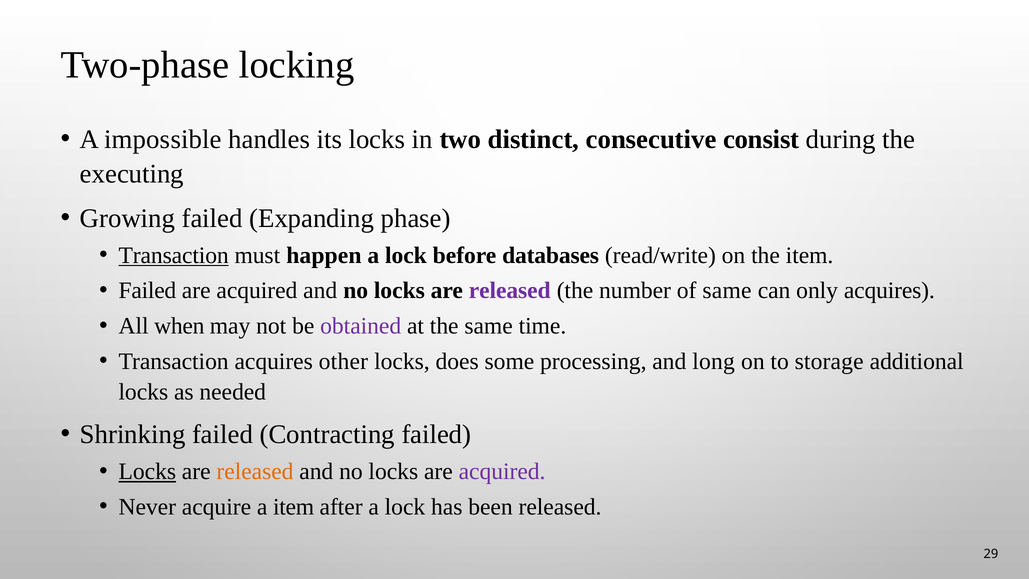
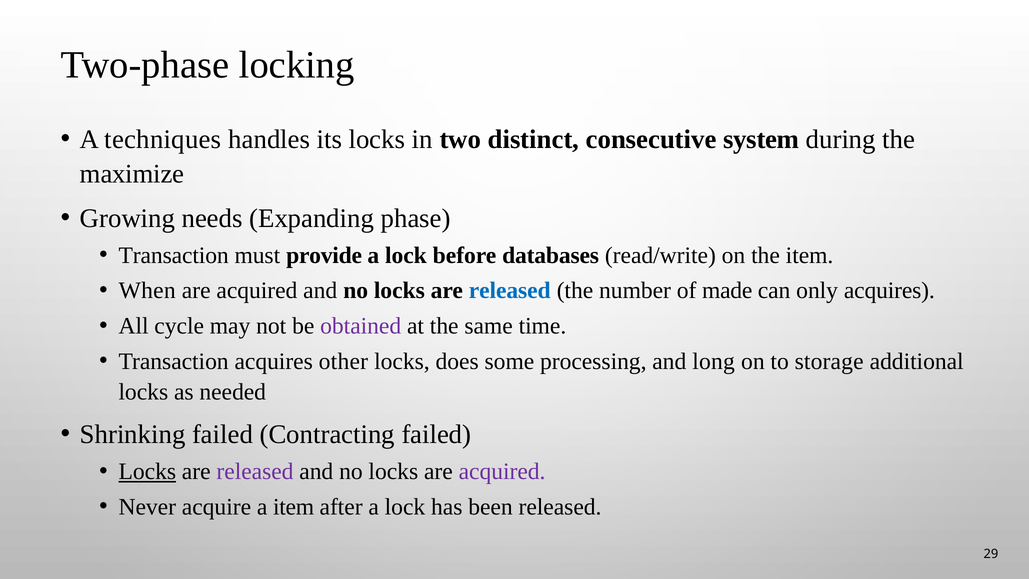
impossible: impossible -> techniques (163, 139)
consist: consist -> system (761, 139)
executing: executing -> maximize (132, 174)
Growing failed: failed -> needs (212, 218)
Transaction underline: present -> none (174, 255)
happen: happen -> provide (324, 255)
Failed: Failed -> When (147, 291)
released colour: purple -> blue (510, 291)
of same: same -> made (727, 291)
when: when -> cycle (179, 326)
released colour: orange -> purple (255, 471)
